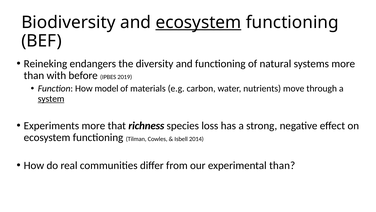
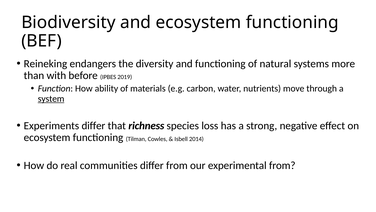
ecosystem underline: present -> none (198, 22)
model: model -> ability (106, 88)
Experiments more: more -> differ (93, 125)
experimental than: than -> from (282, 165)
